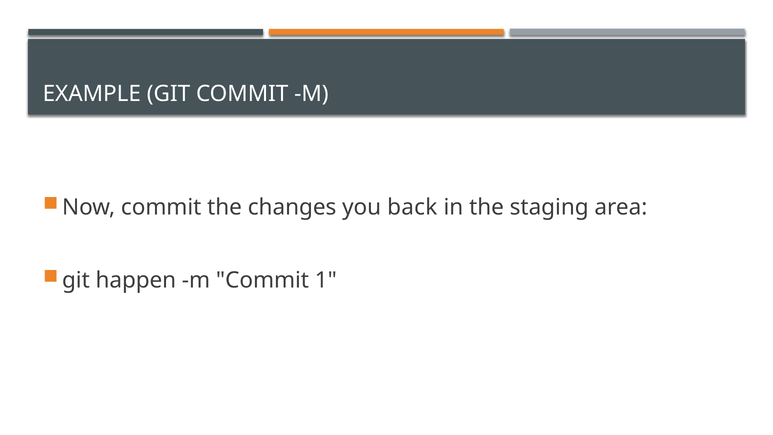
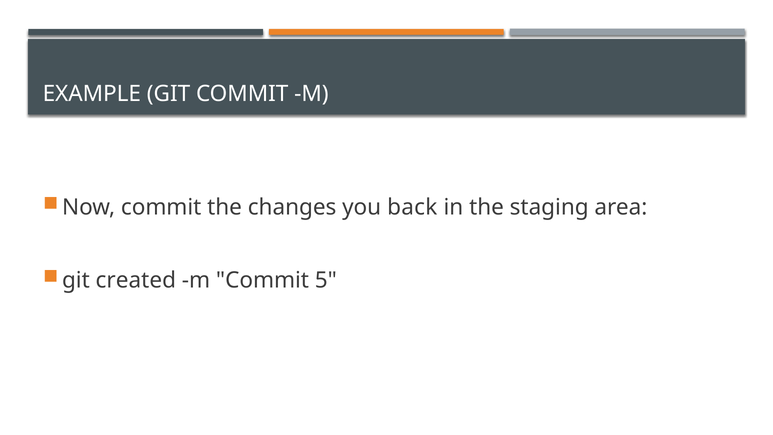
happen: happen -> created (136, 280)
1: 1 -> 5 (326, 280)
